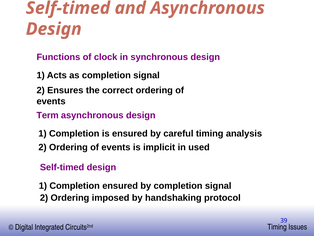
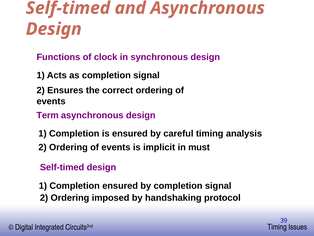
used: used -> must (199, 147)
